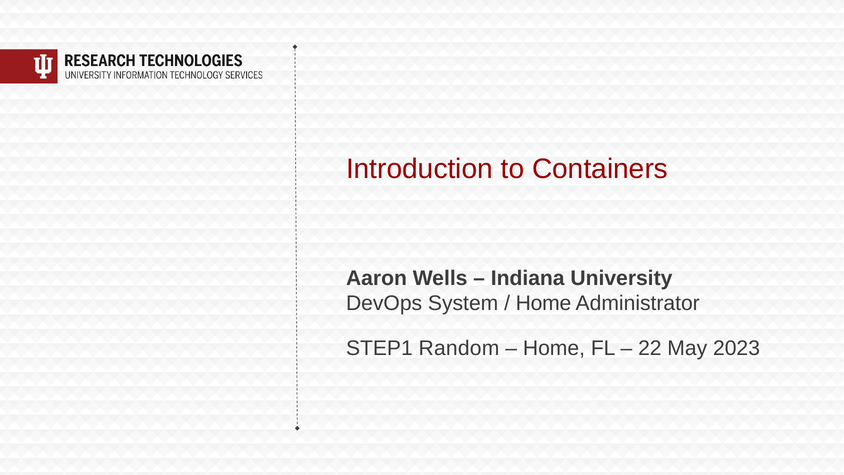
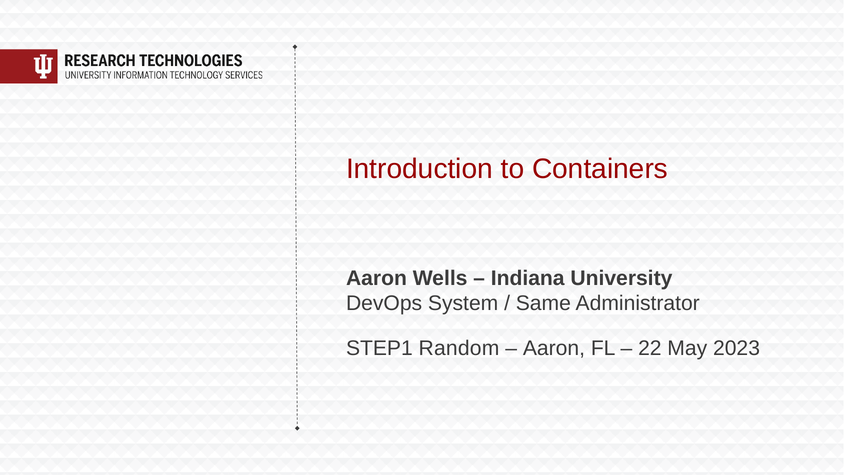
Home: Home -> Same (543, 303)
Home: Home -> Aaron (554, 348)
